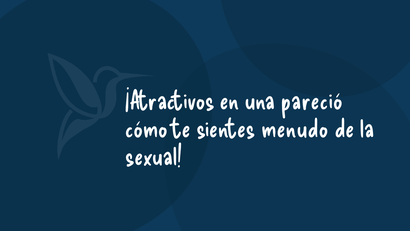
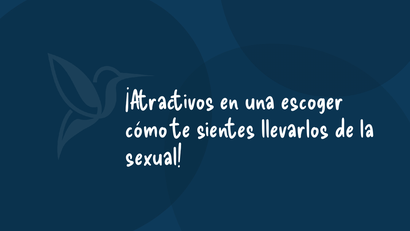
pareció: pareció -> escoger (312, 101)
menudo: menudo -> llevarlos (295, 129)
